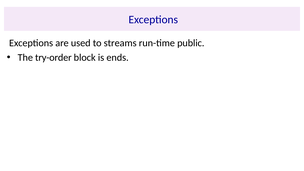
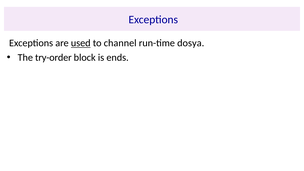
used underline: none -> present (81, 43)
streams: streams -> channel (120, 43)
public: public -> dosya (191, 43)
